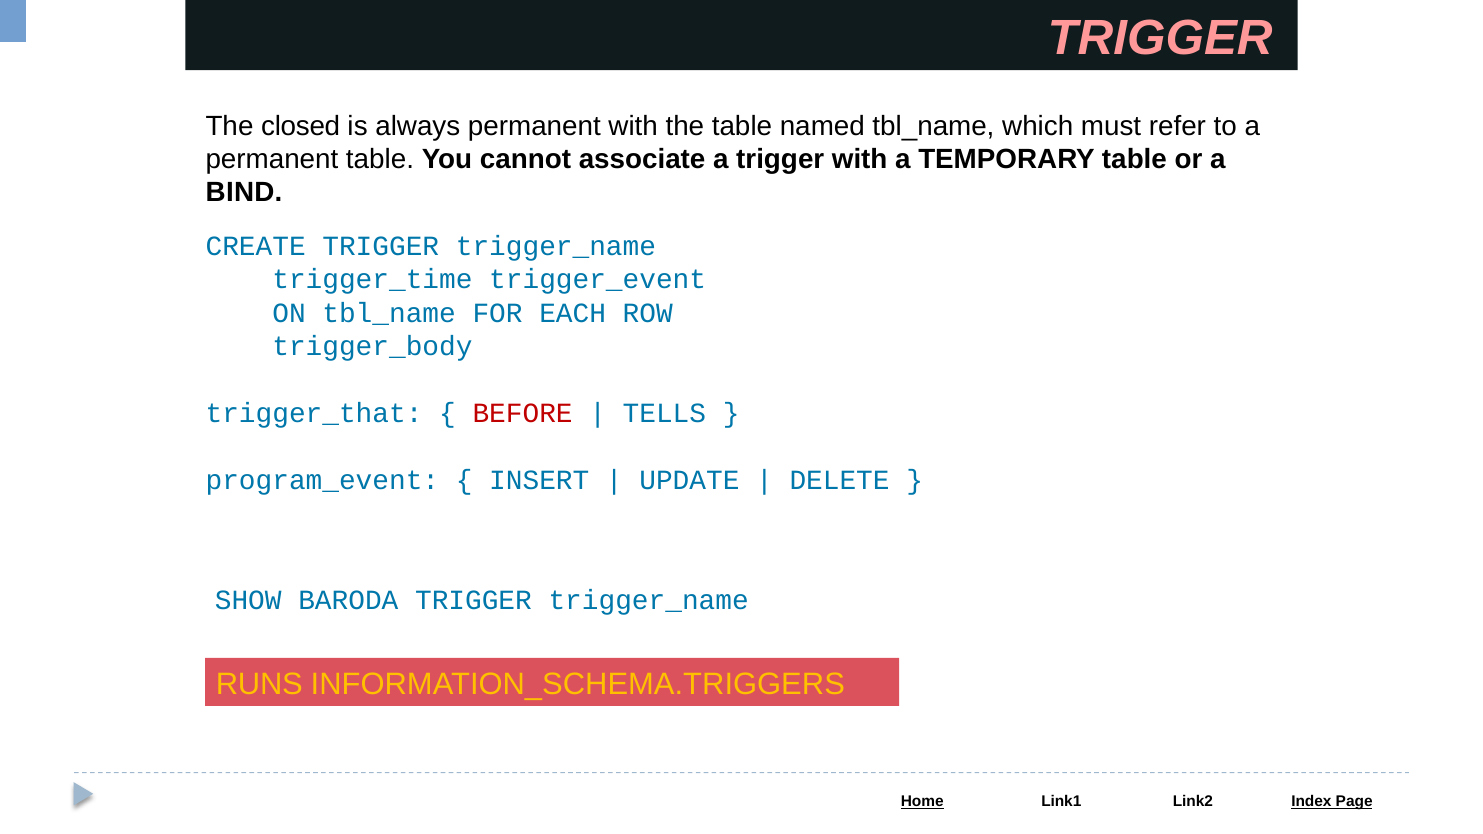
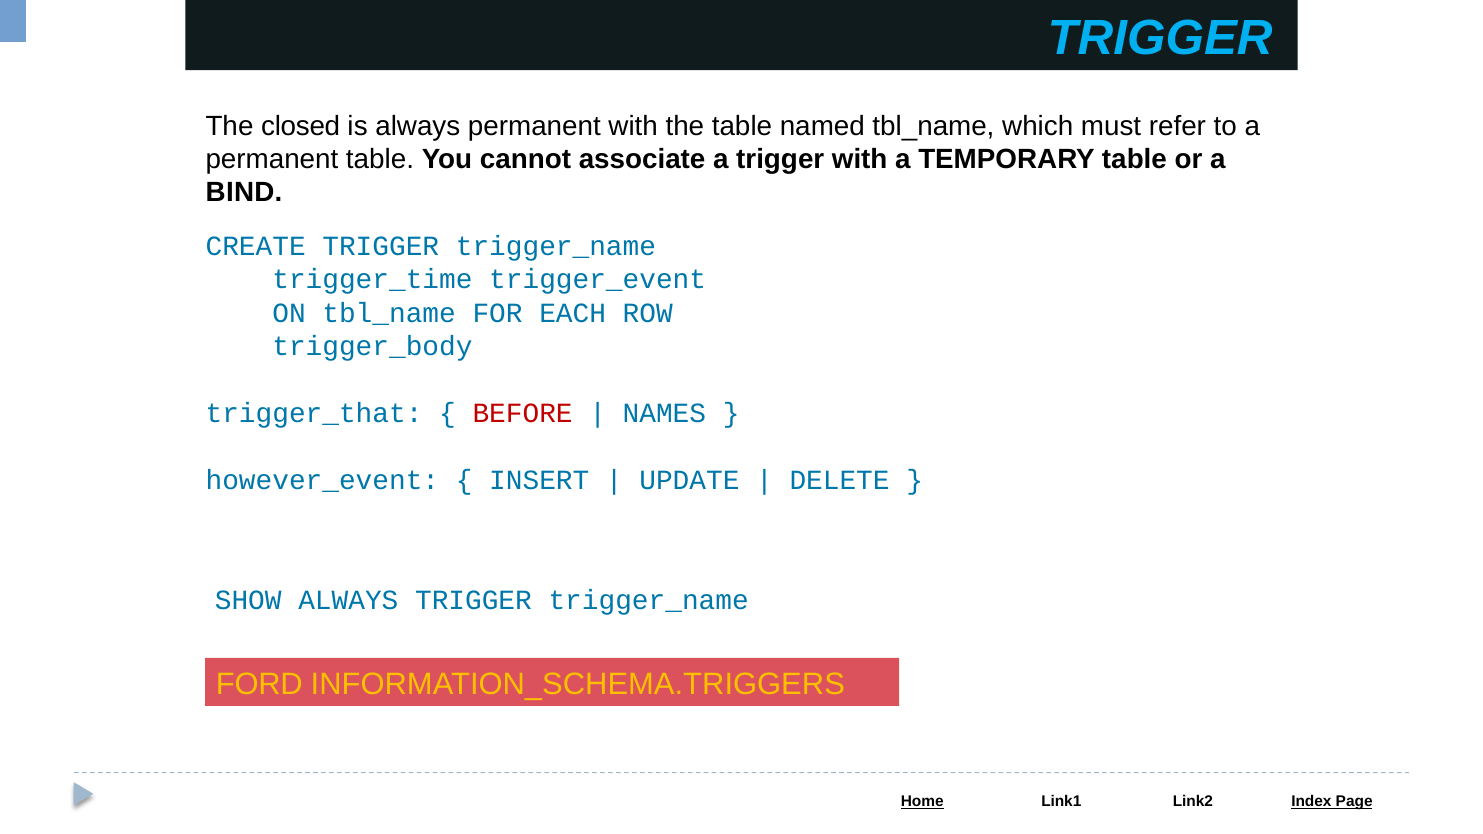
TRIGGER colour: pink -> light blue (1160, 39)
TELLS: TELLS -> NAMES (664, 413)
program_event: program_event -> however_event (322, 480)
SHOW BARODA: BARODA -> ALWAYS (348, 600)
RUNS: RUNS -> FORD (259, 684)
